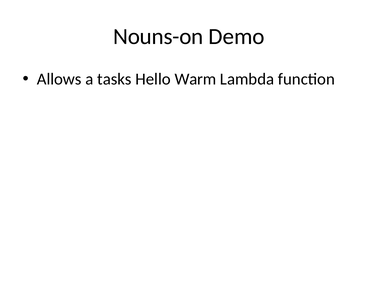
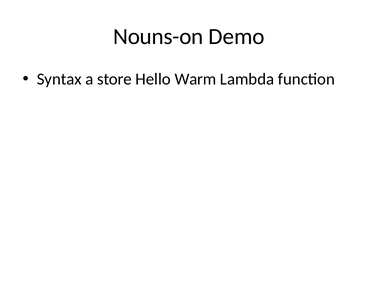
Allows: Allows -> Syntax (59, 79)
tasks: tasks -> store (114, 79)
